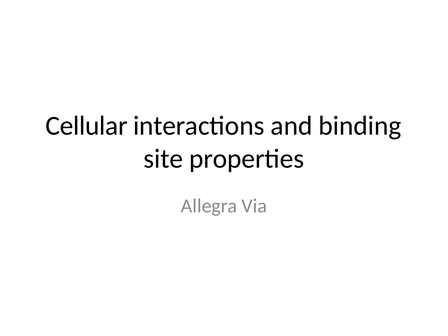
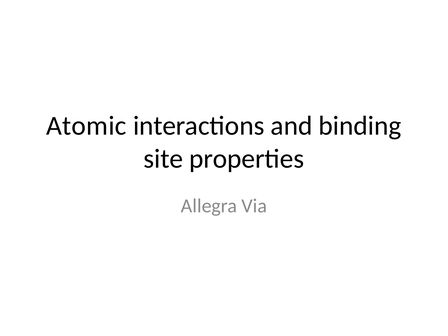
Cellular: Cellular -> Atomic (86, 126)
